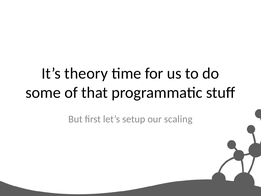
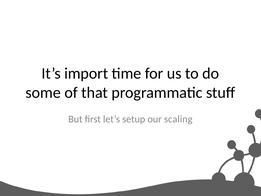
theory: theory -> import (86, 73)
